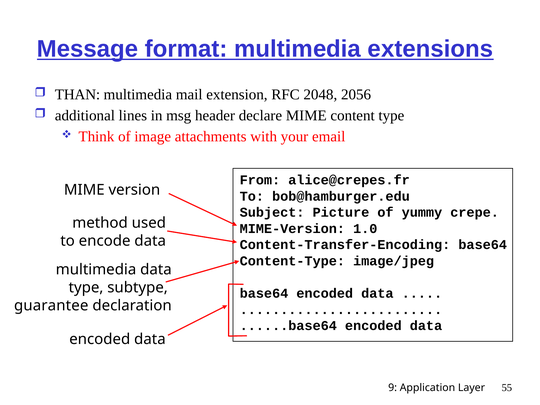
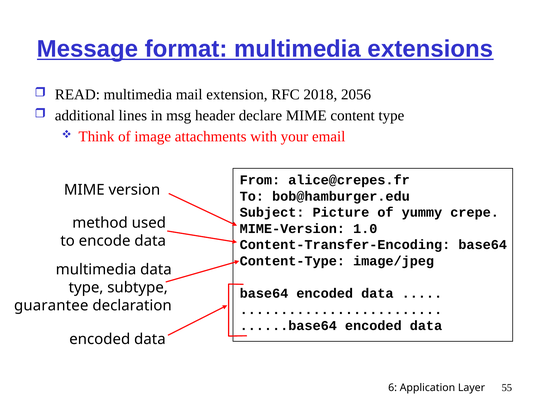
THAN: THAN -> READ (77, 95)
2048: 2048 -> 2018 (320, 95)
9: 9 -> 6 (393, 388)
